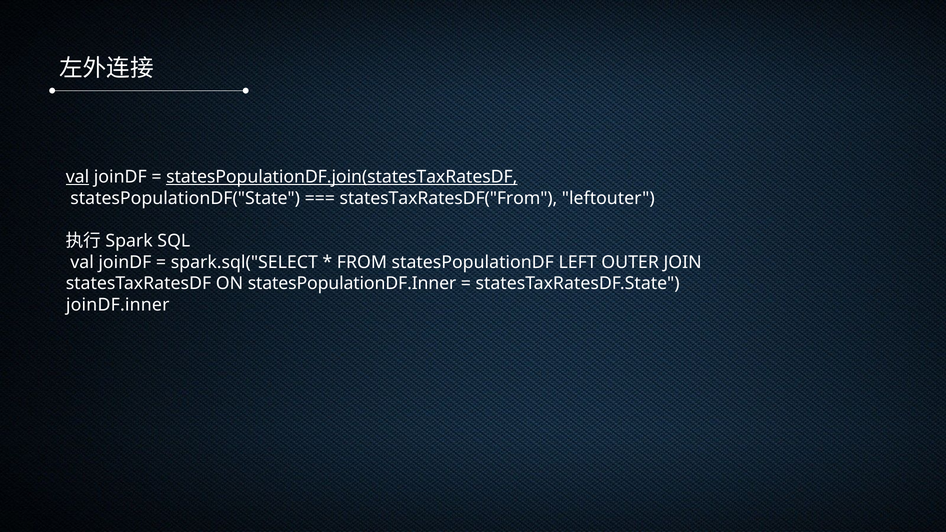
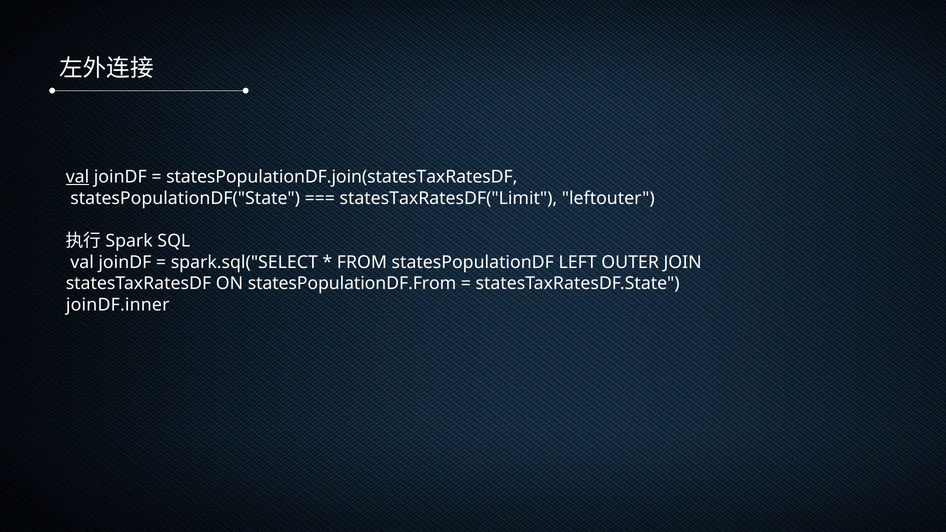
statesPopulationDF.join(statesTaxRatesDF underline: present -> none (342, 177)
statesTaxRatesDF("From: statesTaxRatesDF("From -> statesTaxRatesDF("Limit (448, 198)
statesPopulationDF.Inner: statesPopulationDF.Inner -> statesPopulationDF.From (352, 284)
